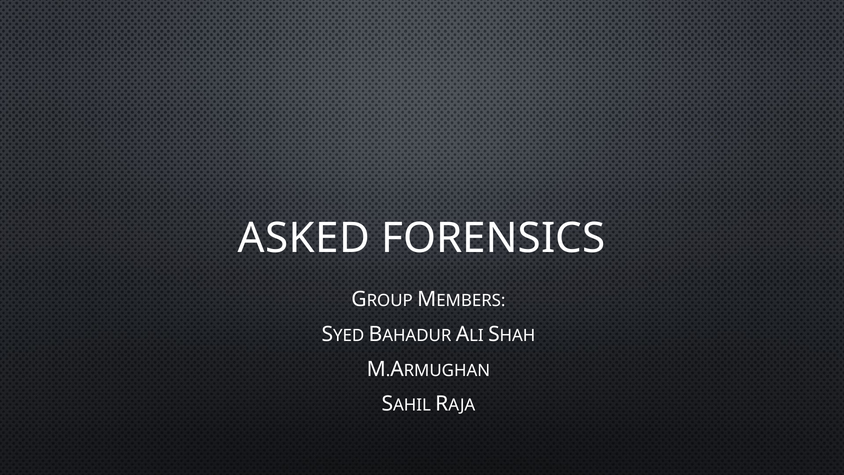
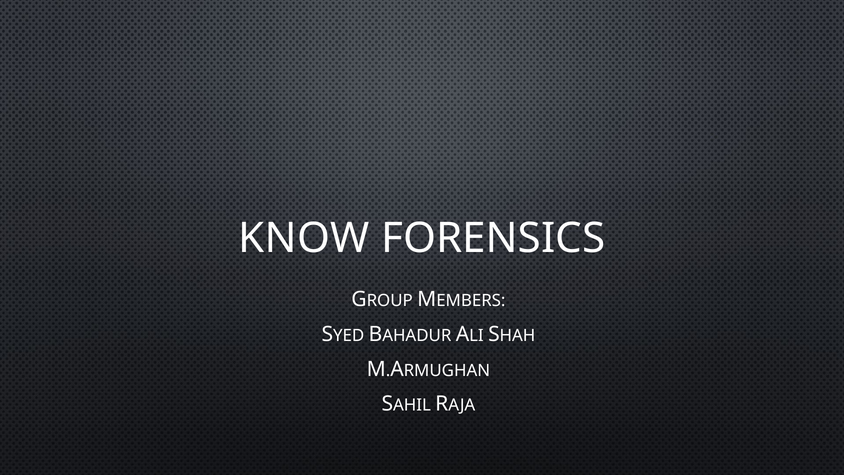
ASKED: ASKED -> KNOW (304, 238)
